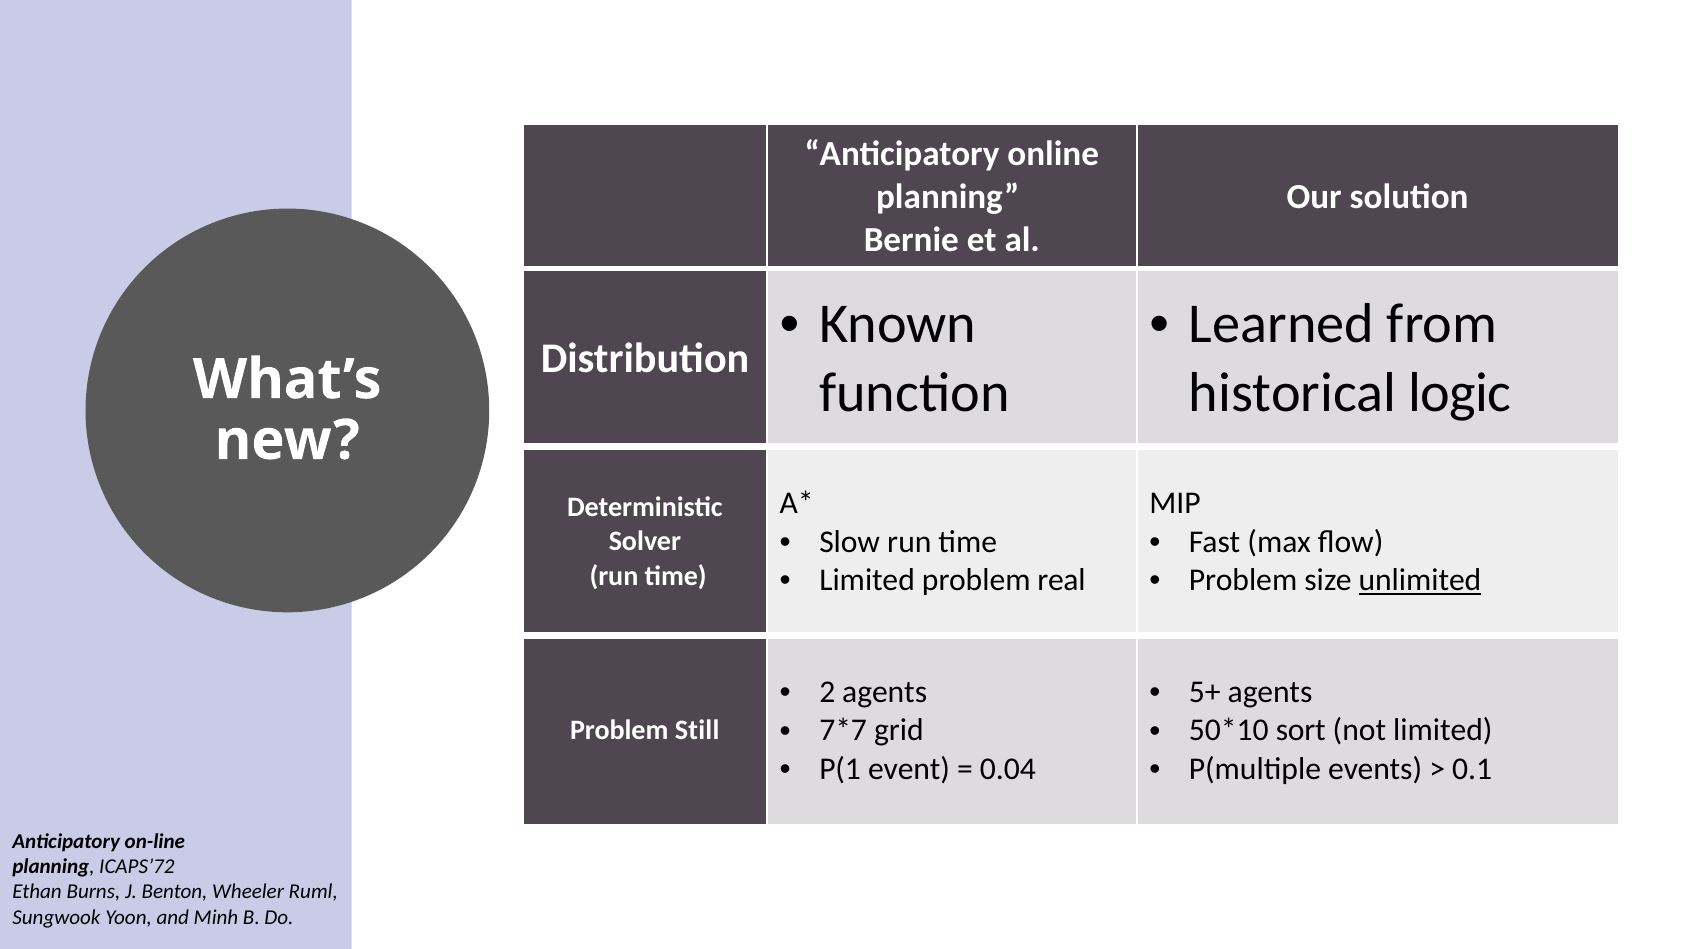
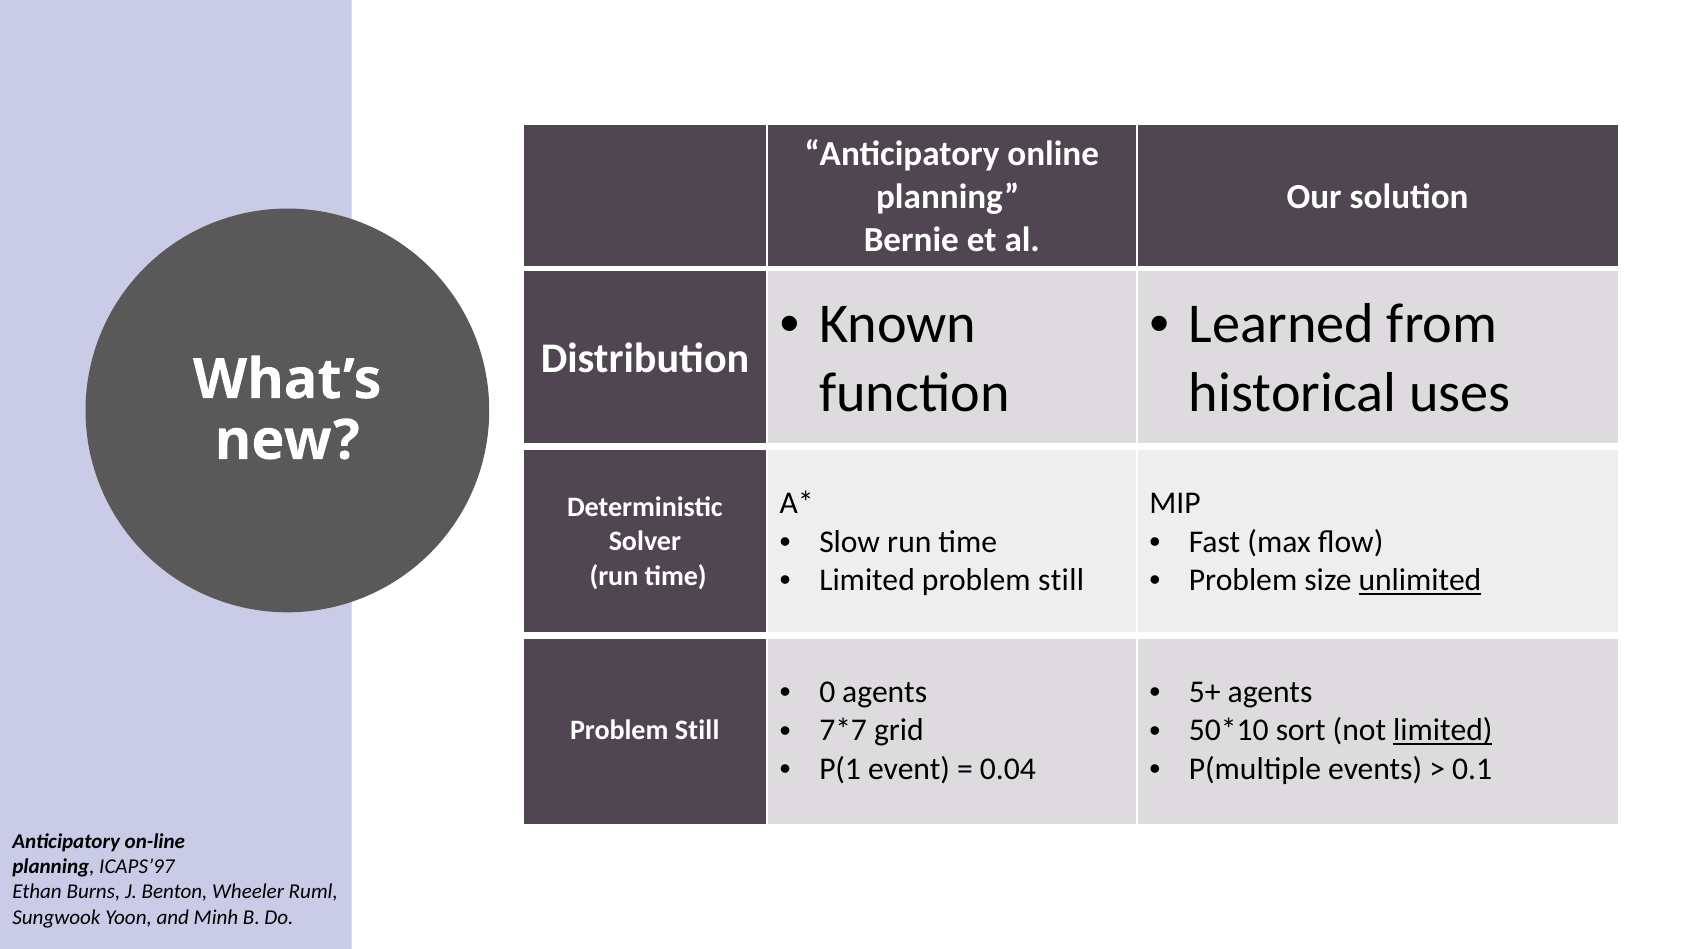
logic: logic -> uses (1460, 393)
Limited problem real: real -> still (1061, 580)
2: 2 -> 0 (827, 692)
limited underline: none -> present (1443, 730)
ICAPS’72: ICAPS’72 -> ICAPS’97 (137, 867)
